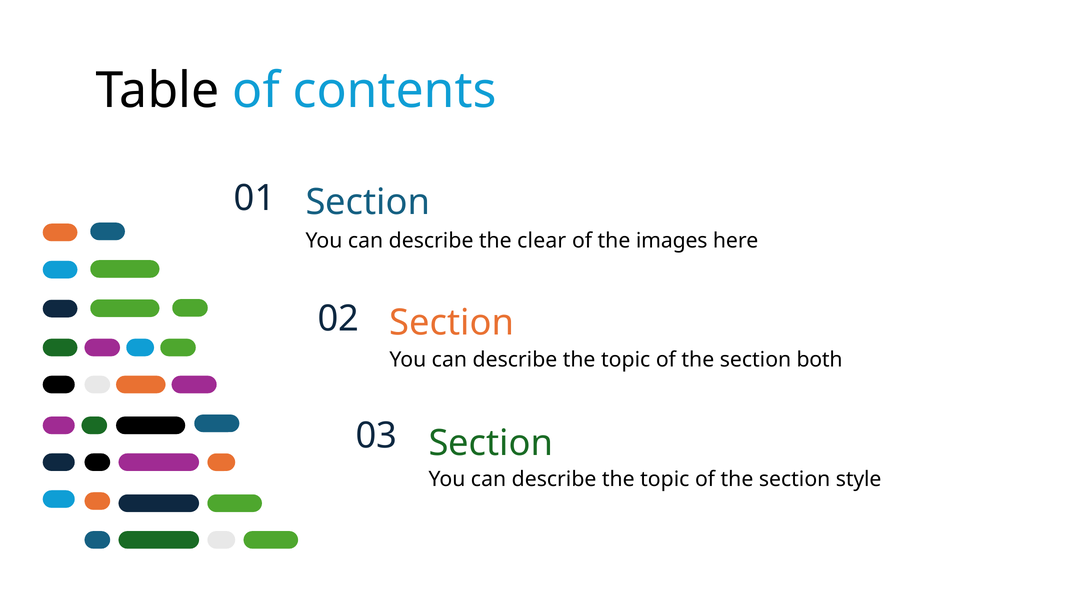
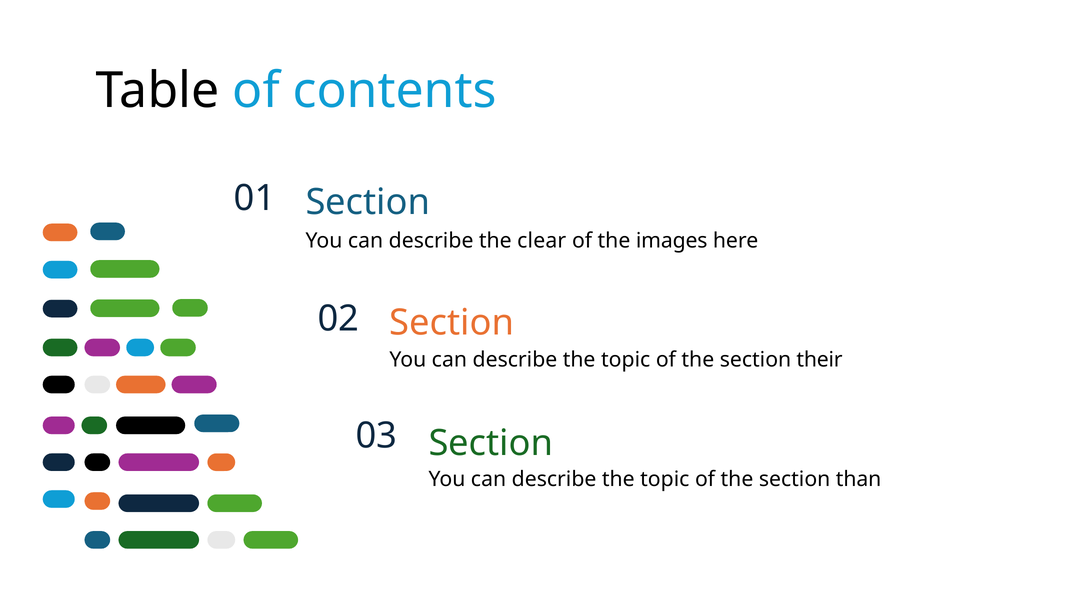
both: both -> their (820, 360)
style: style -> than (859, 479)
